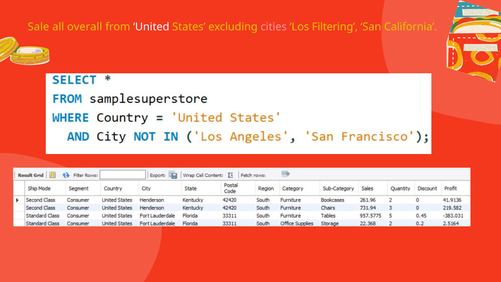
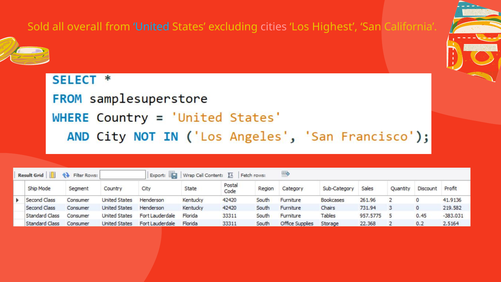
Sale: Sale -> Sold (39, 27)
United colour: white -> light blue (151, 27)
Filtering: Filtering -> Highest (335, 27)
